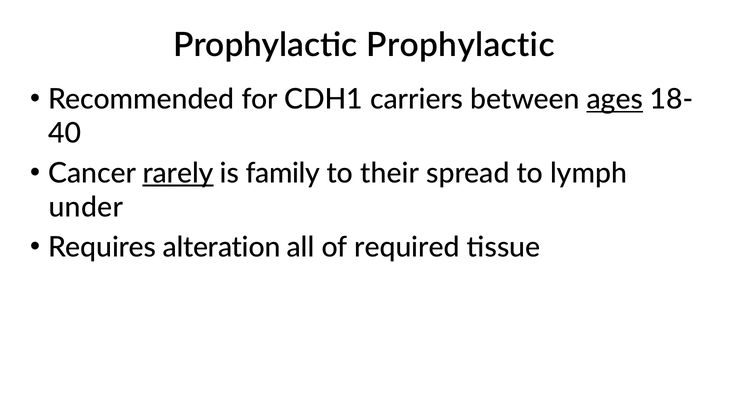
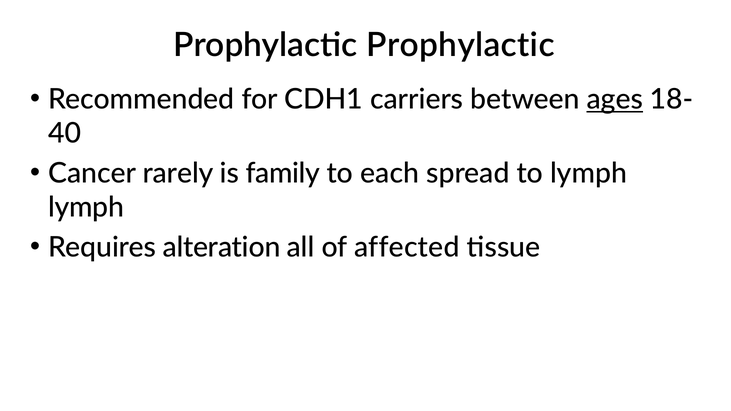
rarely underline: present -> none (178, 173)
their: their -> each (390, 173)
under: under -> lymph (86, 208)
required: required -> affected (407, 247)
